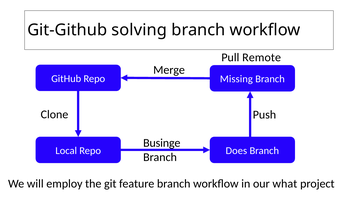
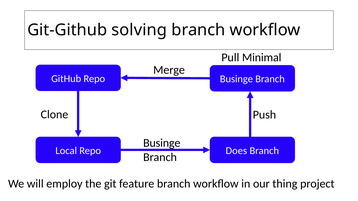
Remote: Remote -> Minimal (262, 58)
Missing: Missing -> Businge (236, 79)
what: what -> thing (285, 184)
